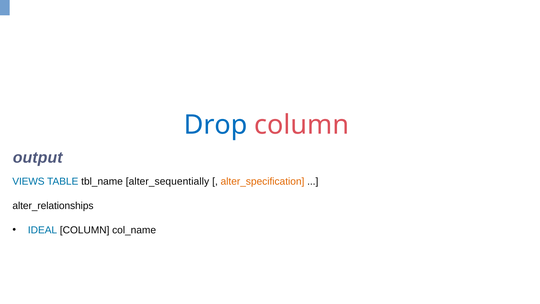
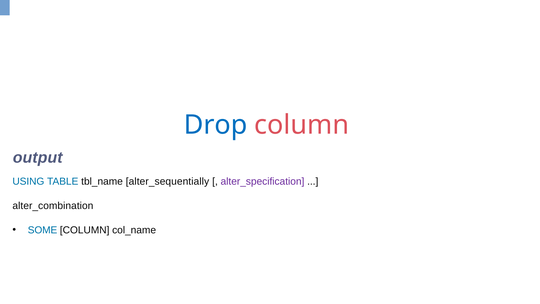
VIEWS: VIEWS -> USING (28, 181)
alter_specification colour: orange -> purple (262, 181)
alter_relationships: alter_relationships -> alter_combination (53, 206)
IDEAL: IDEAL -> SOME (43, 230)
